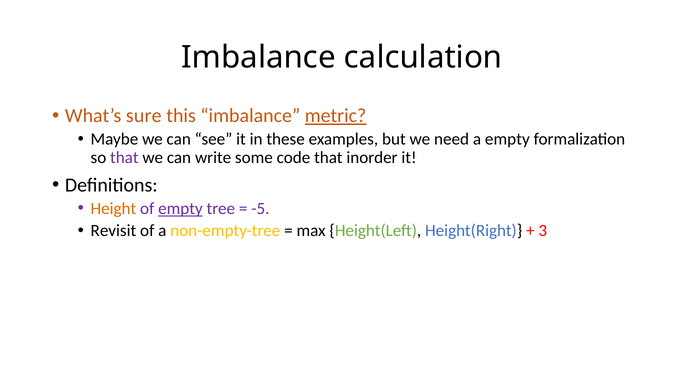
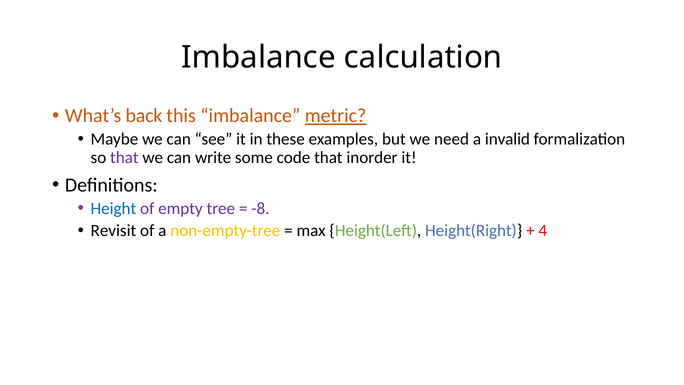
sure: sure -> back (144, 116)
a empty: empty -> invalid (507, 139)
Height colour: orange -> blue (113, 208)
empty underline: present -> none (180, 208)
-5: -5 -> -8 (260, 208)
3: 3 -> 4 (543, 230)
